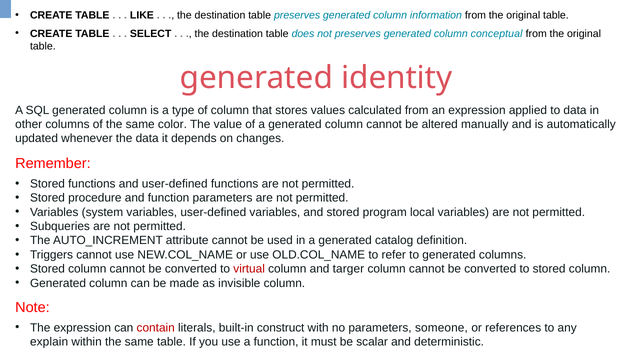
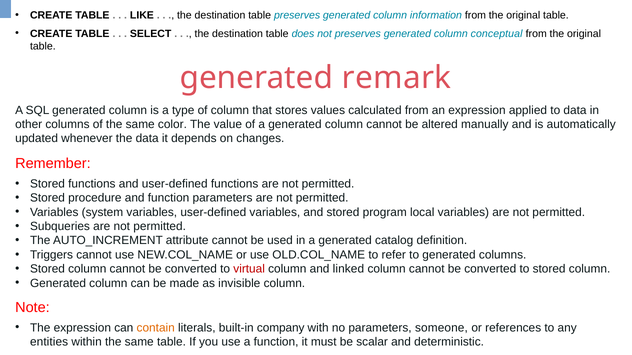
identity: identity -> remark (397, 78)
targer: targer -> linked (348, 269)
contain colour: red -> orange (156, 328)
construct: construct -> company (281, 328)
explain: explain -> entities (49, 342)
